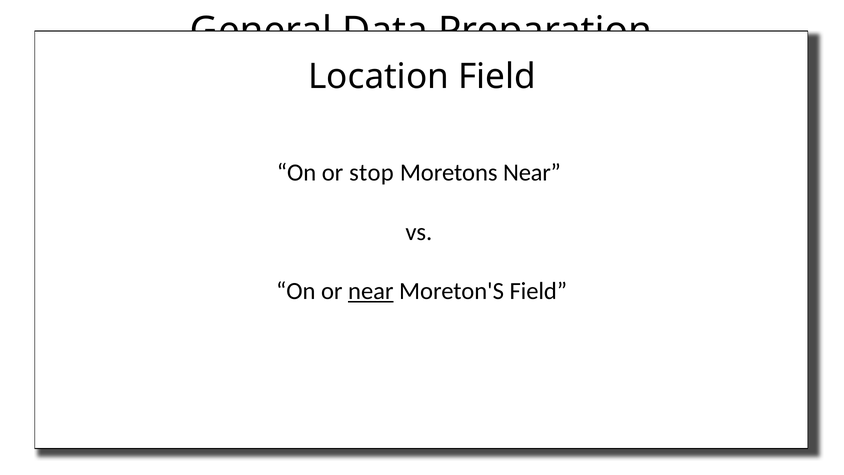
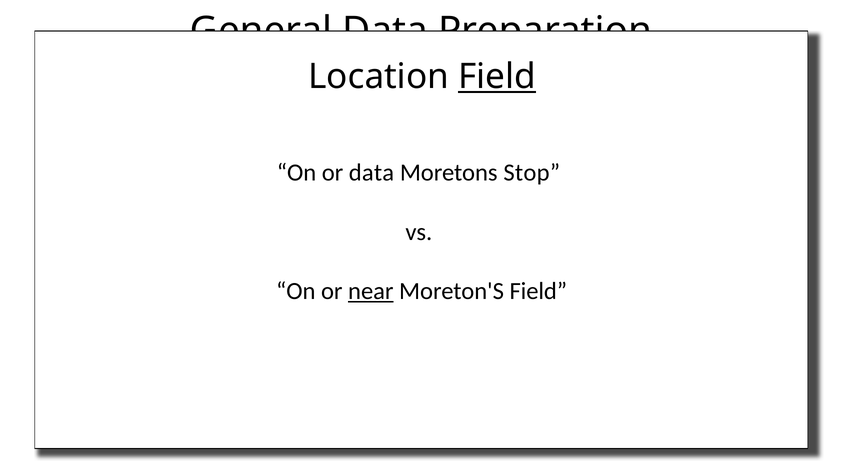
Field underline: none -> present (497, 77)
or stop: stop -> data (372, 173)
Moretons Near: Near -> Stop (532, 173)
